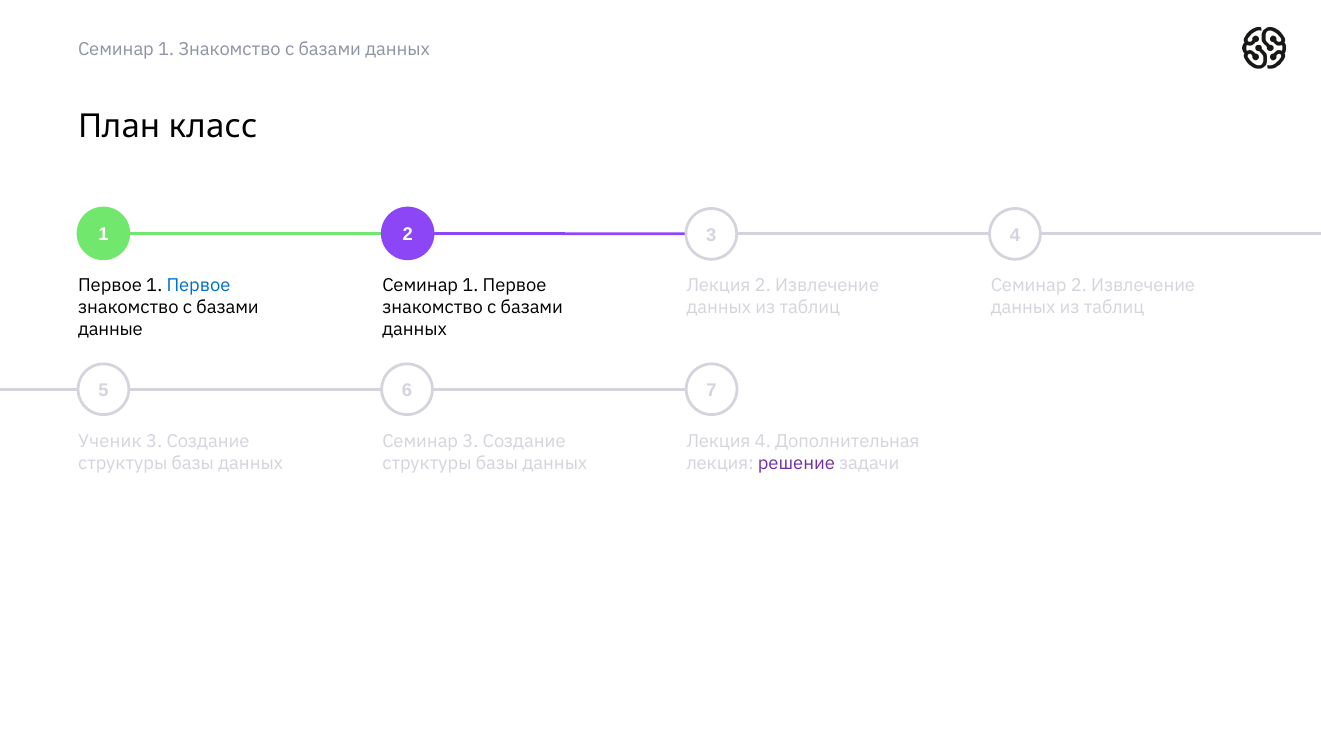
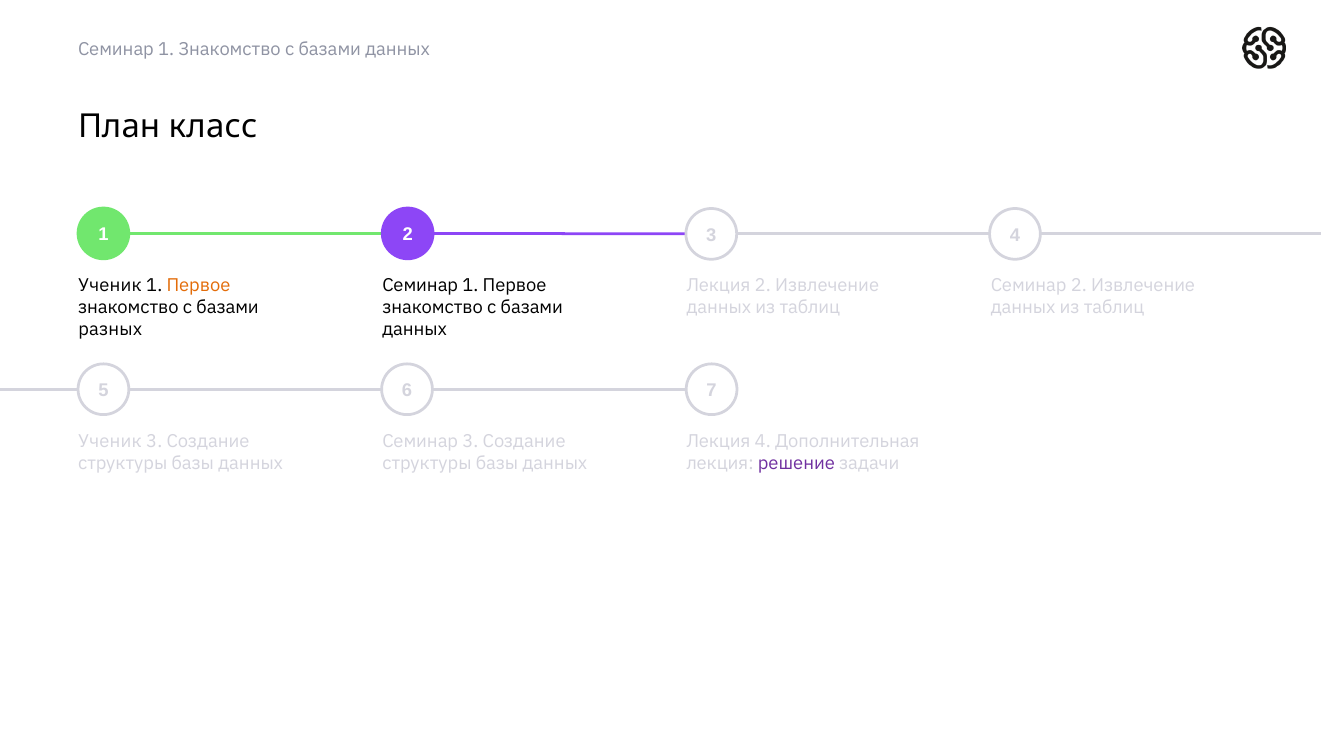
Первое: Первое -> Ученик (110, 286)
Первое colour: blue -> orange (198, 286)
данные: данные -> разных (110, 330)
